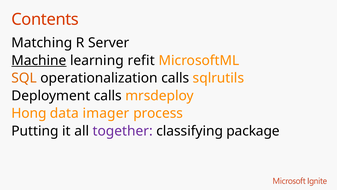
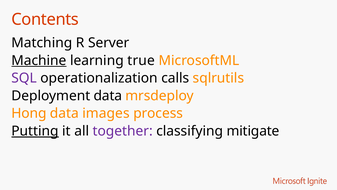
refit: refit -> true (141, 60)
SQL colour: orange -> purple (24, 78)
Deployment calls: calls -> data (108, 96)
imager: imager -> images (106, 113)
Putting underline: none -> present (35, 131)
package: package -> mitigate (253, 131)
